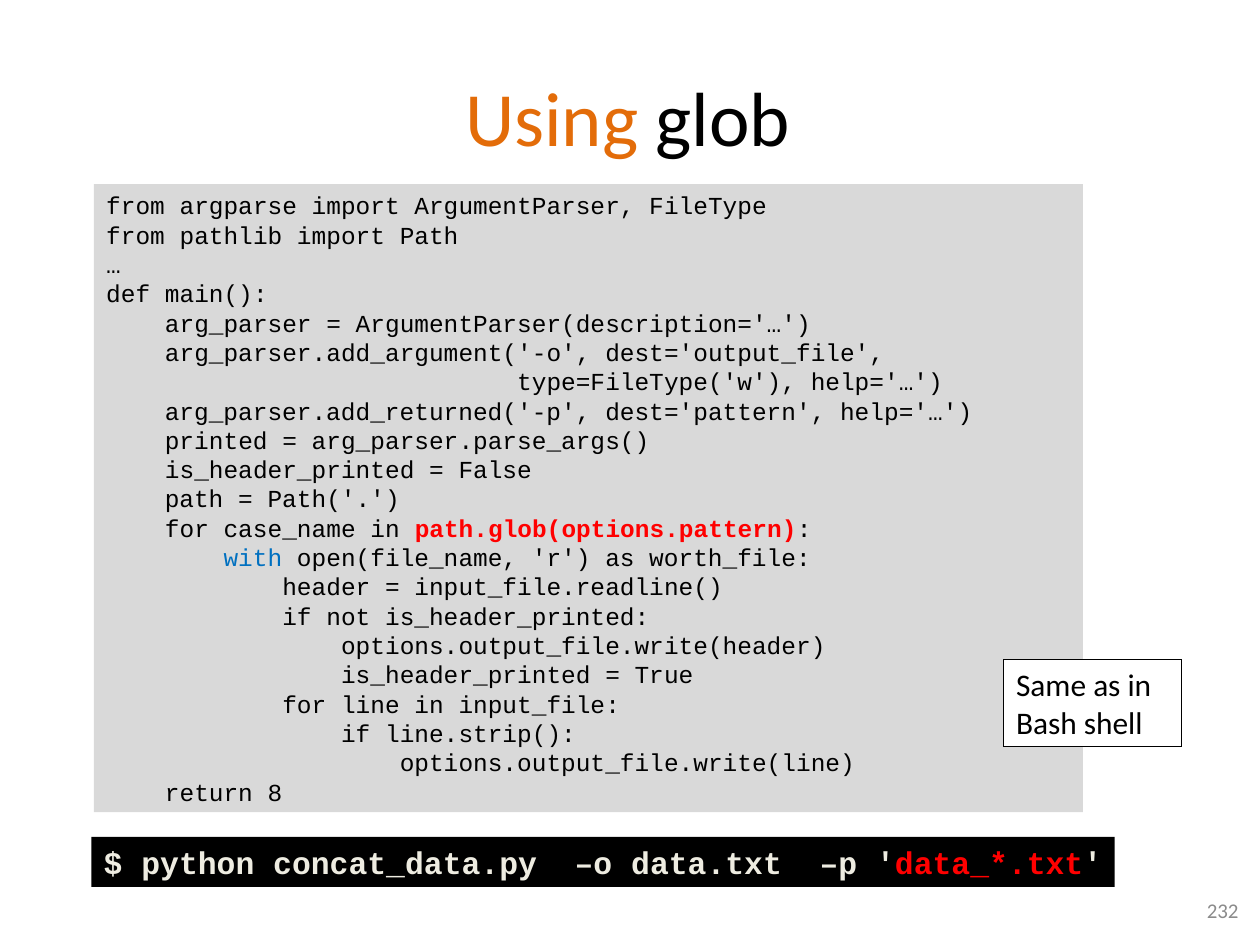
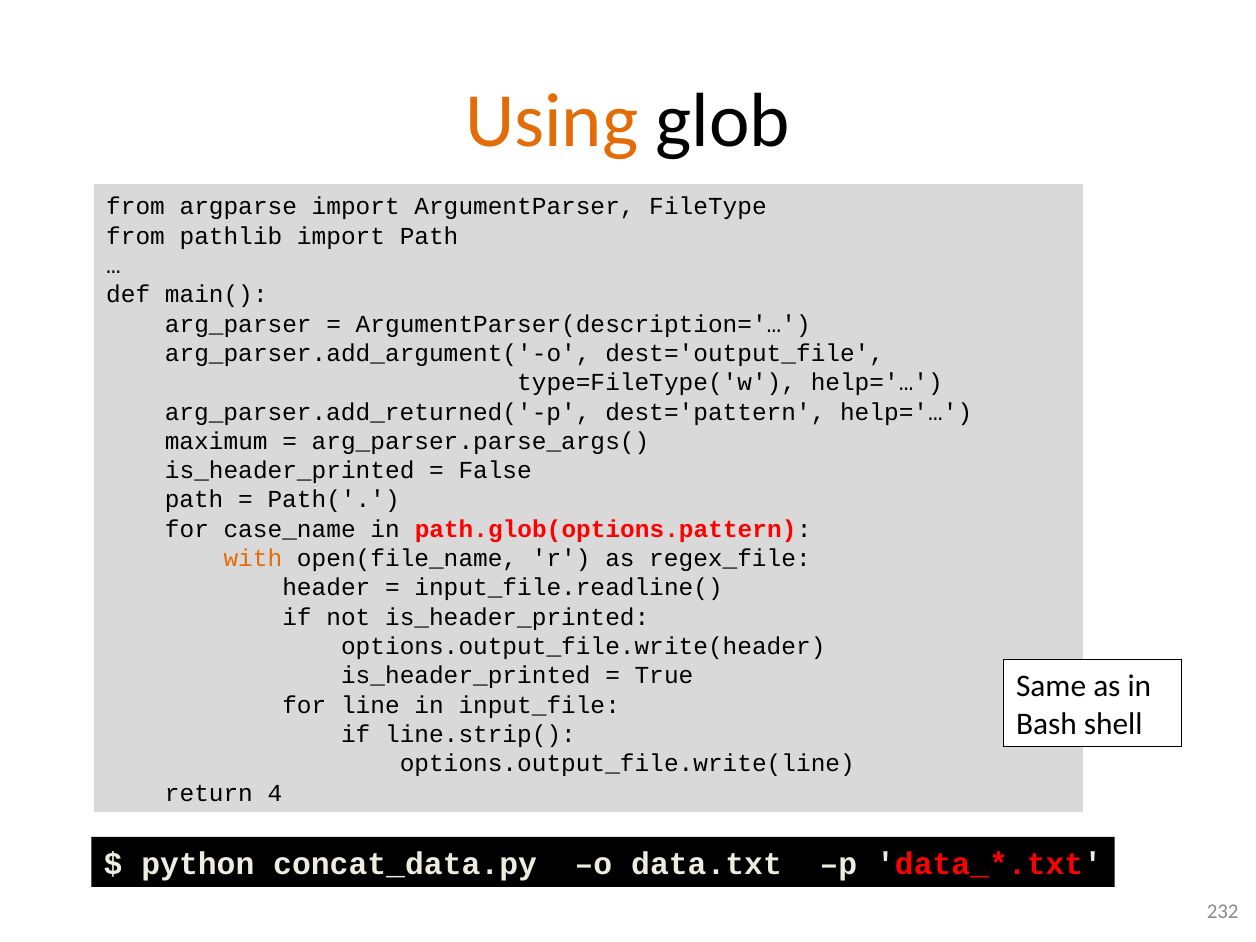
printed: printed -> maximum (216, 441)
with colour: blue -> orange (253, 559)
worth_file: worth_file -> regex_file (730, 559)
8: 8 -> 4 (275, 793)
